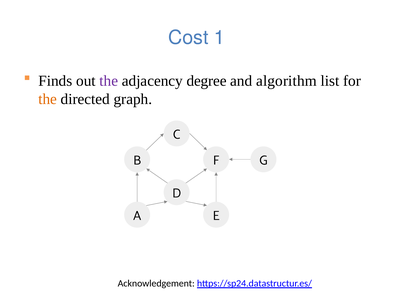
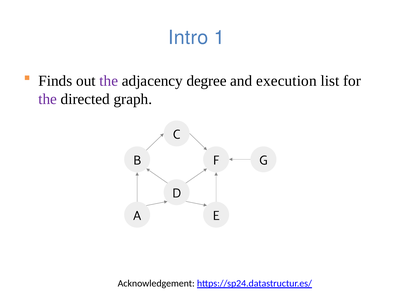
Cost: Cost -> Intro (188, 38)
algorithm: algorithm -> execution (286, 81)
the colour: orange -> purple (48, 99)
